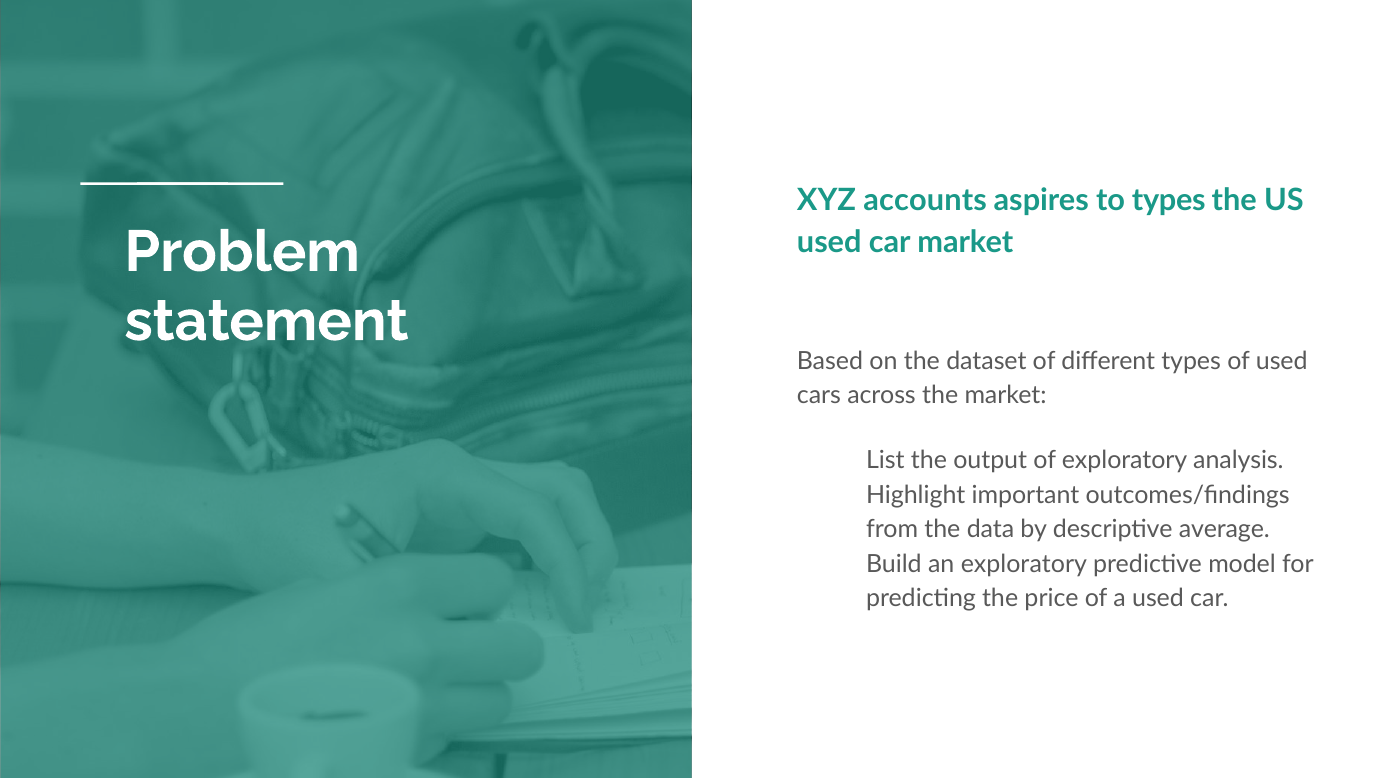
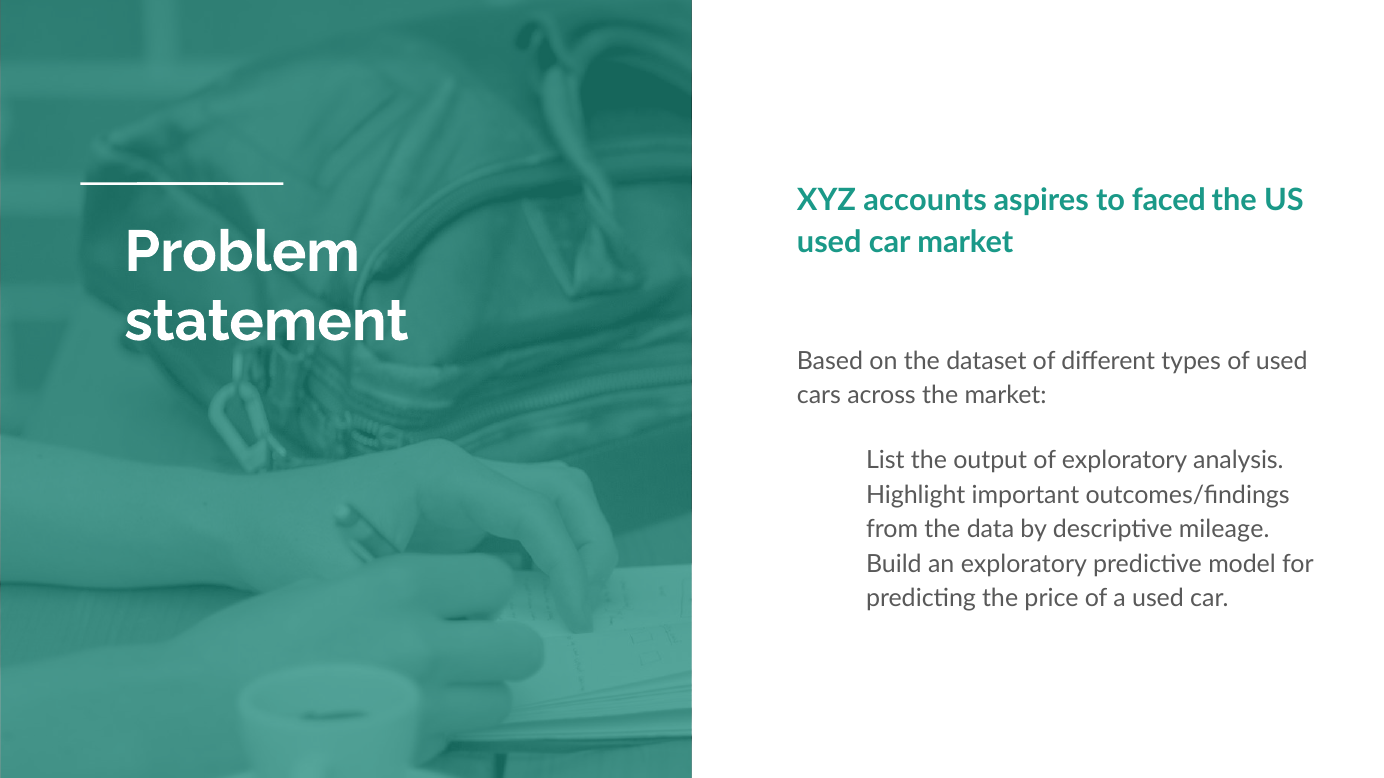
to types: types -> faced (1169, 200)
average: average -> mileage (1224, 530)
